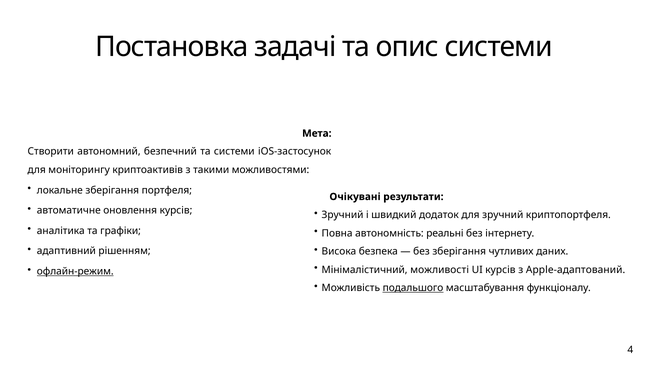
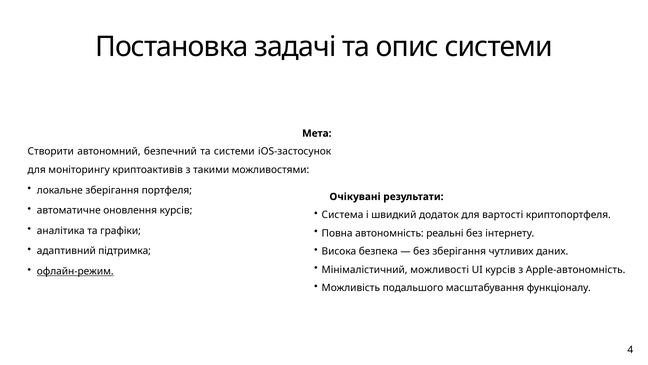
Зручний: Зручний -> Система (343, 215)
для зручний: зручний -> вартості (503, 215)
рішенням: рішенням -> підтримка (125, 251)
Apple-адаптований: Apple-адаптований -> Apple-автономність (576, 269)
подальшого underline: present -> none (413, 288)
